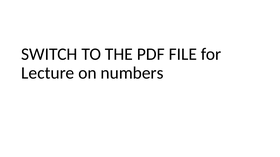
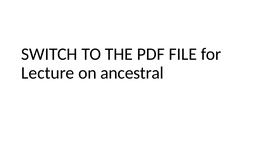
numbers: numbers -> ancestral (132, 73)
